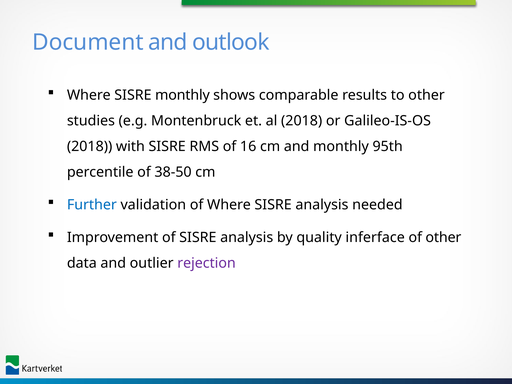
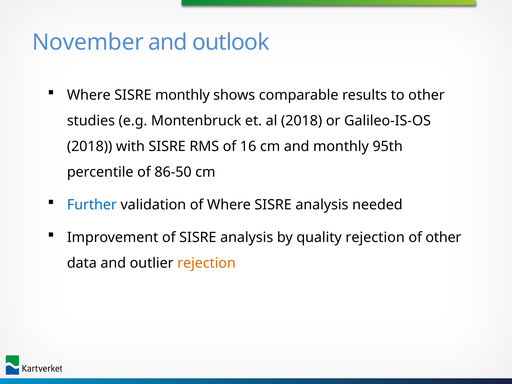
Document: Document -> November (88, 42)
38-50: 38-50 -> 86-50 (173, 172)
quality inferface: inferface -> rejection (375, 237)
rejection colour: purple -> orange (207, 263)
